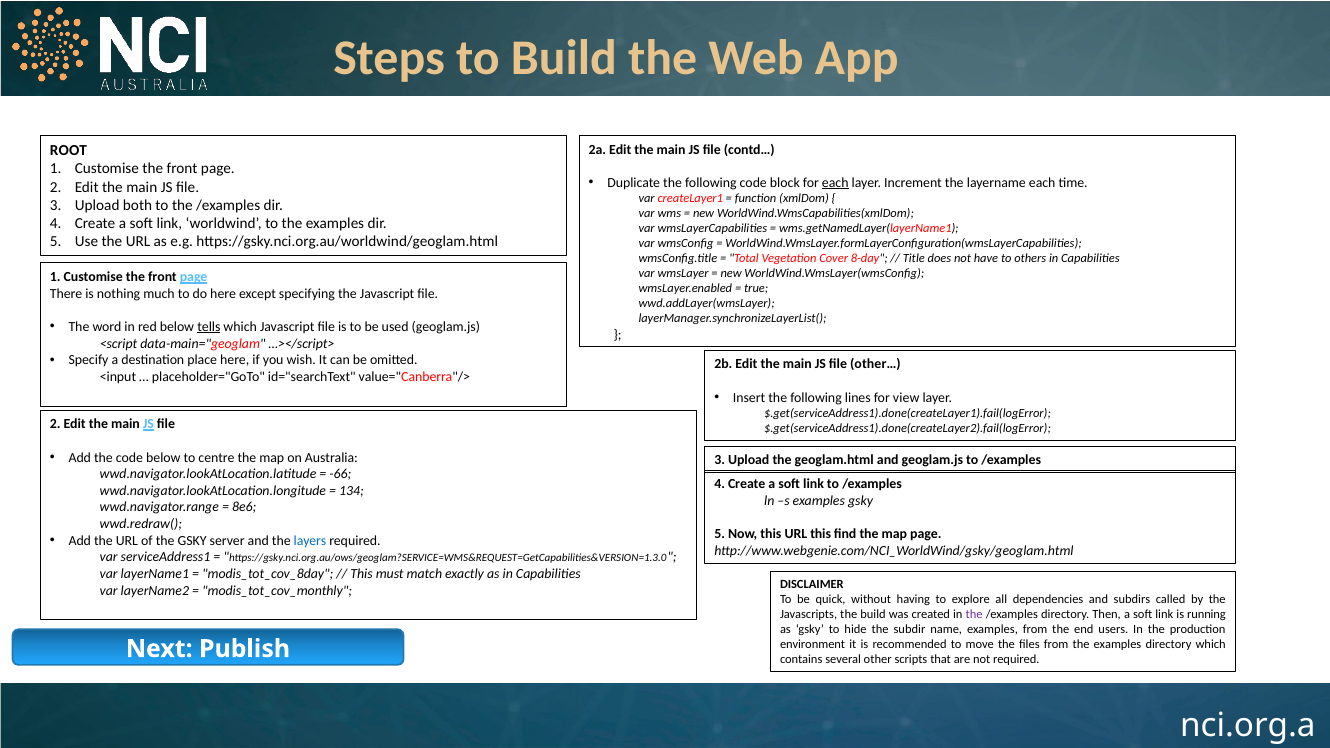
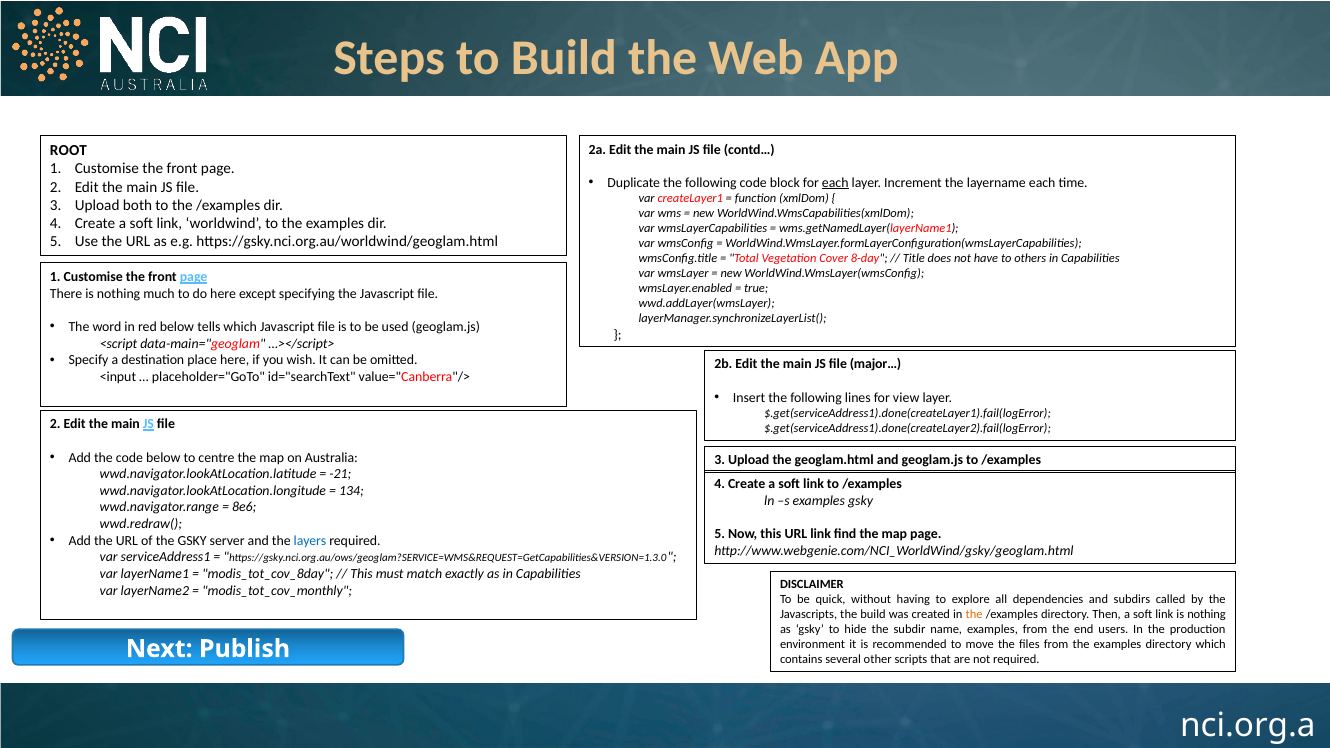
tells underline: present -> none (209, 327)
other…: other… -> major… (876, 364)
-66: -66 -> -21 (340, 474)
URL this: this -> link (821, 534)
the colour: purple -> orange (974, 614)
link is running: running -> nothing (1206, 614)
